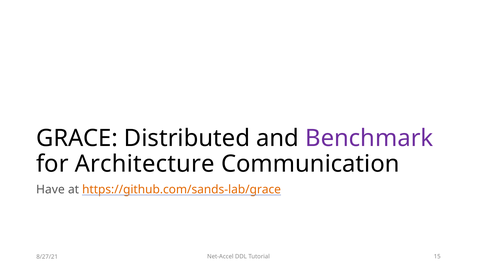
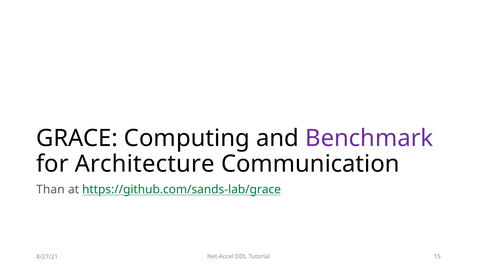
Distributed: Distributed -> Computing (187, 138)
Have: Have -> Than (50, 189)
https://github.com/sands-lab/grace colour: orange -> green (182, 189)
